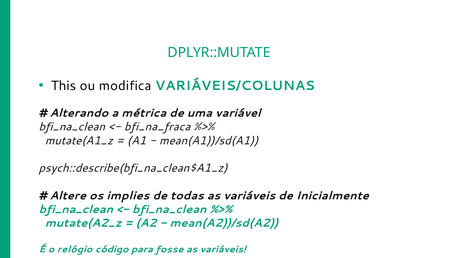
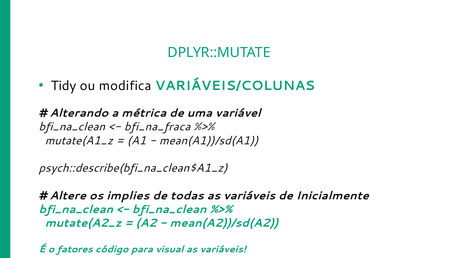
This: This -> Tidy (64, 86)
relógio: relógio -> fatores (75, 249)
fosse: fosse -> visual (170, 249)
